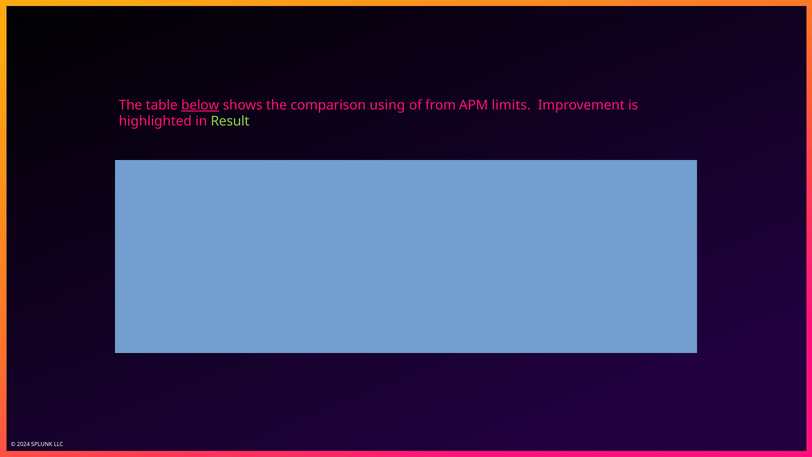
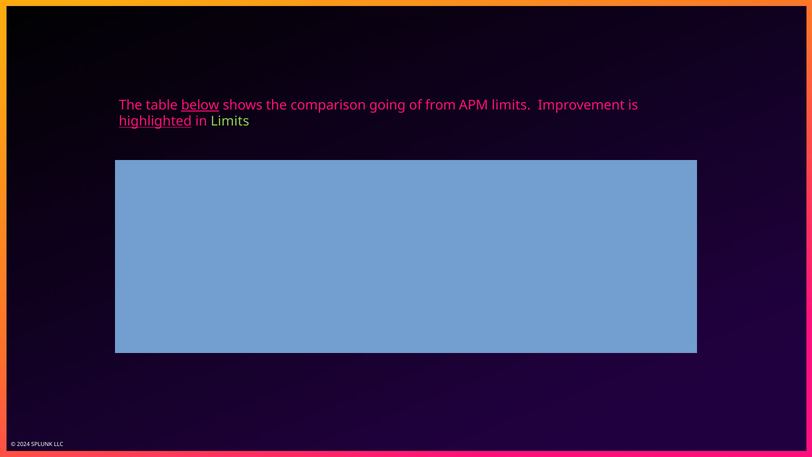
using: using -> going (388, 105)
highlighted underline: none -> present (155, 121)
in Result: Result -> Limits (230, 121)
